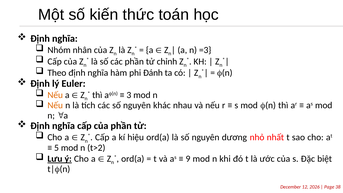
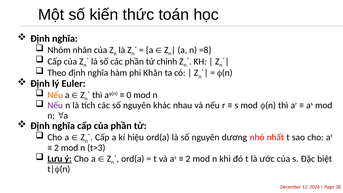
=3: =3 -> =8 (205, 50)
Đánh: Đánh -> Khăn (153, 73)
3: 3 -> 0 (129, 95)
Nếu colour: orange -> purple (55, 105)
5: 5 -> 2 (57, 148)
t>2: t>2 -> t>3 (96, 148)
9: 9 -> 2 (188, 159)
